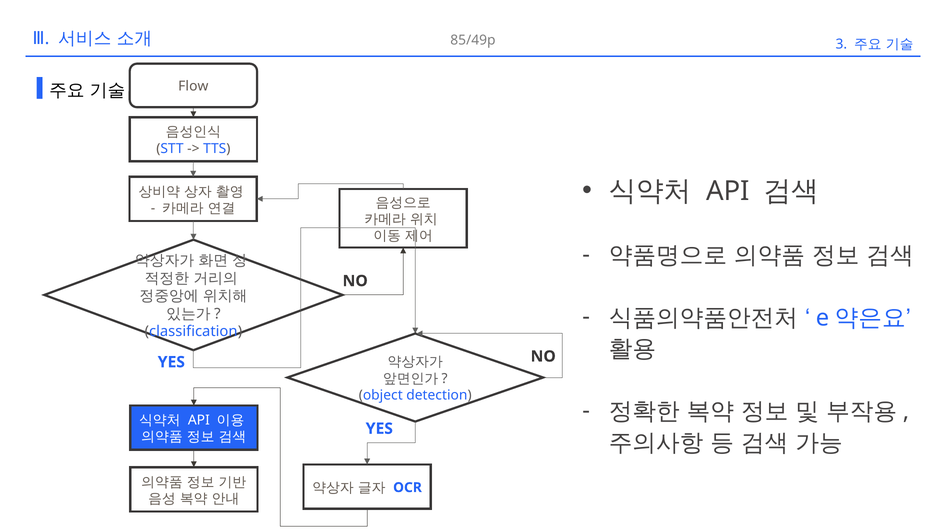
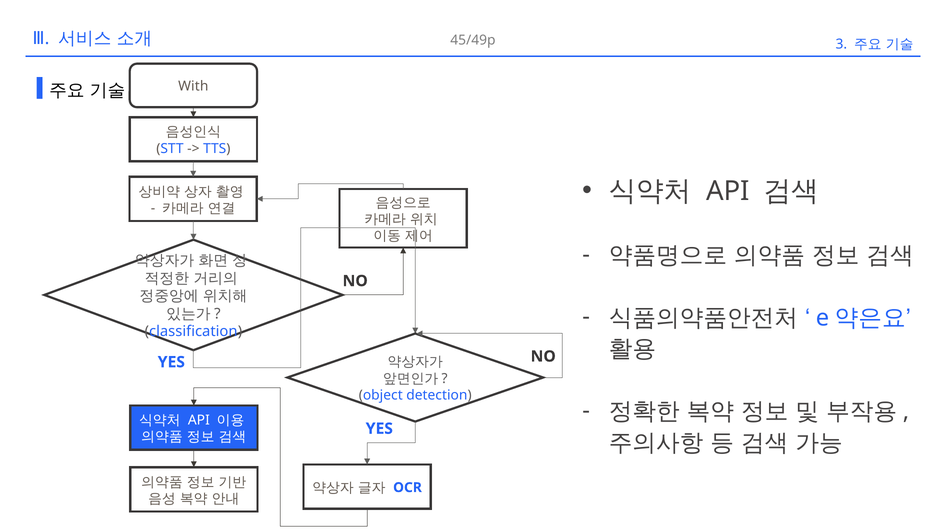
85/49p: 85/49p -> 45/49p (473, 40)
Flow: Flow -> With (193, 86)
